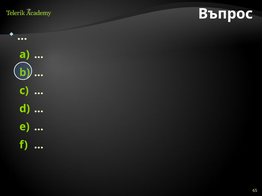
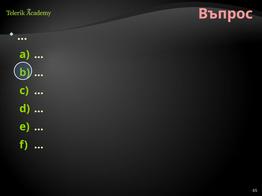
Въпрос colour: white -> pink (226, 14)
